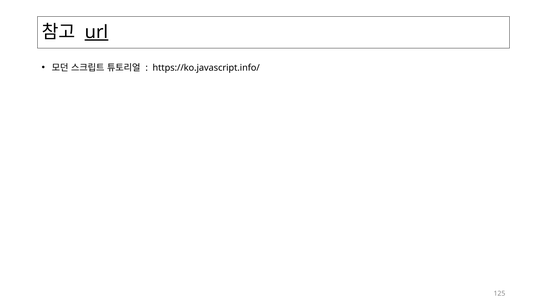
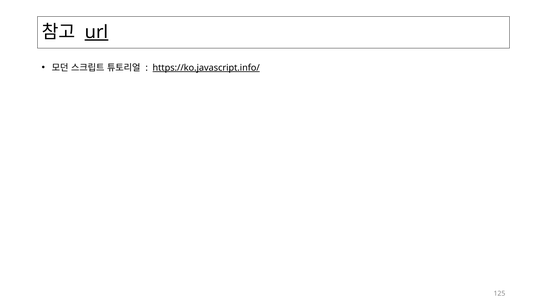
https://ko.javascript.info/ underline: none -> present (206, 68)
